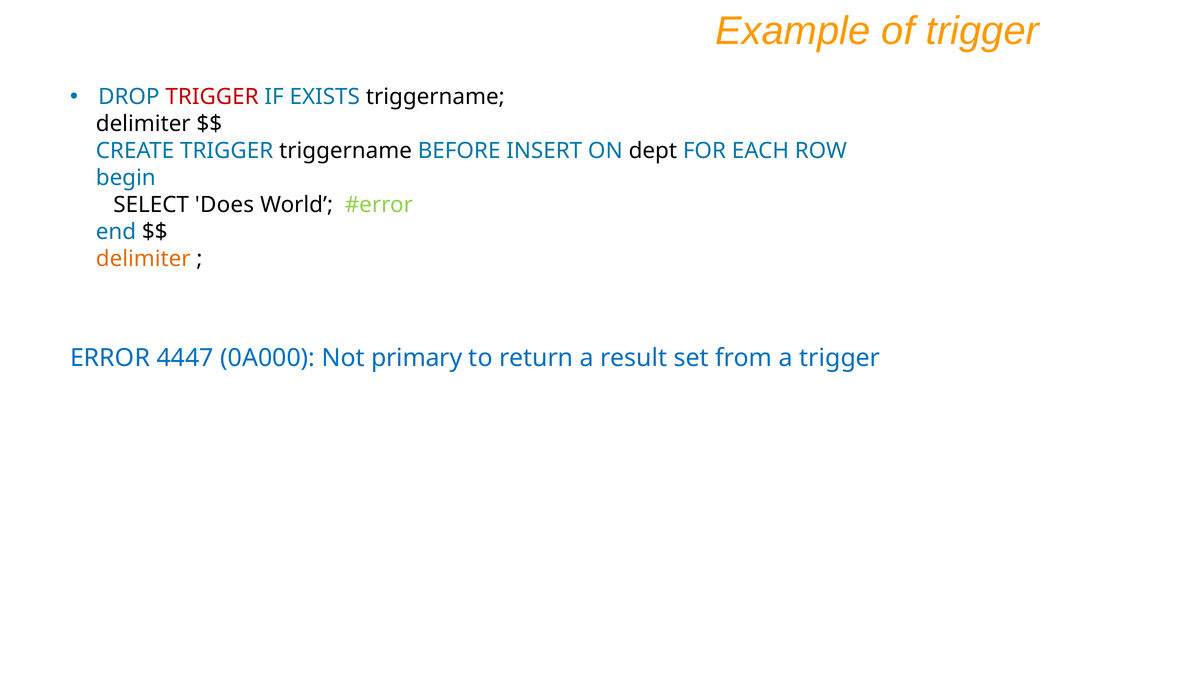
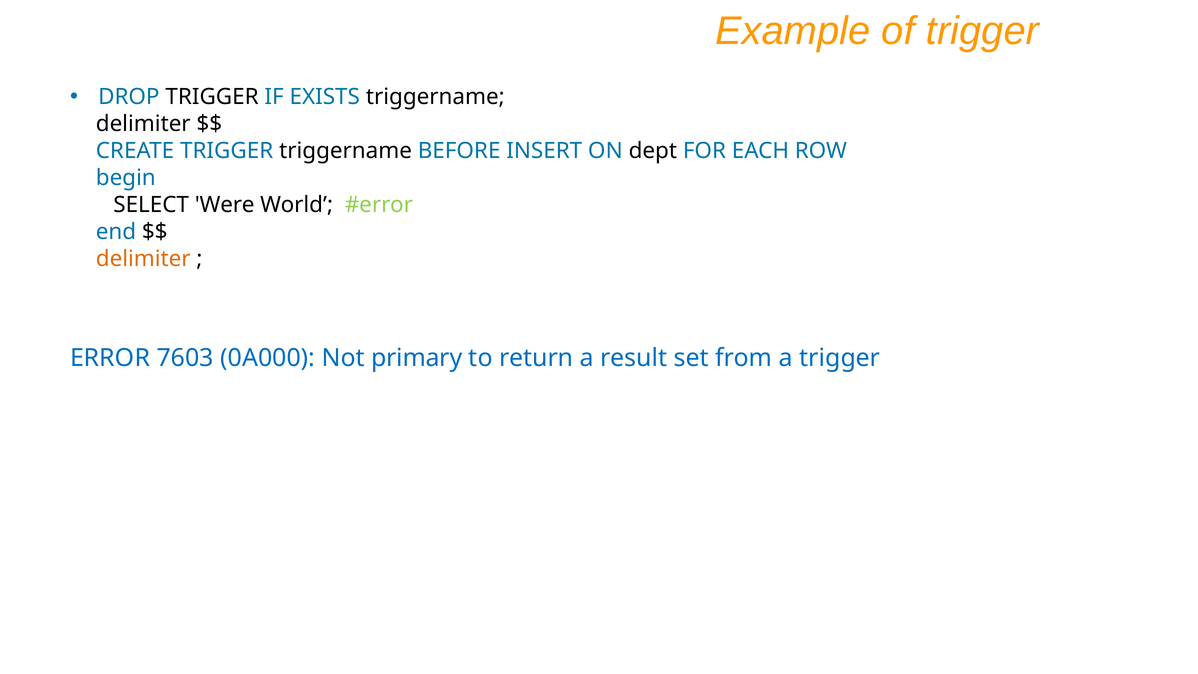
TRIGGER colour: red -> black (212, 97)
Does: Does -> Were (225, 205)
4447: 4447 -> 7603 (185, 358)
